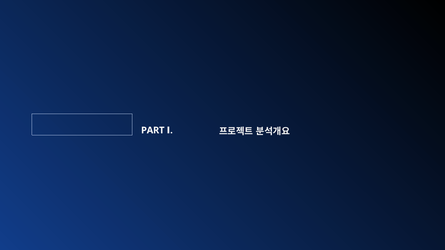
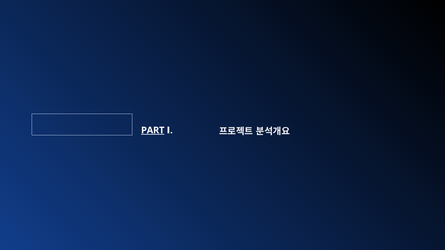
PART underline: none -> present (153, 130)
